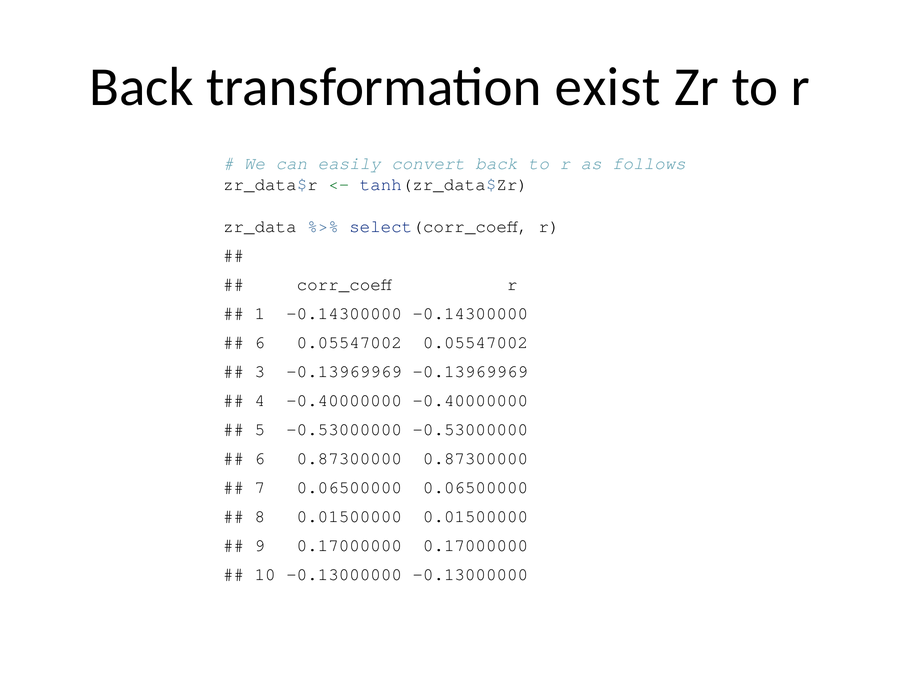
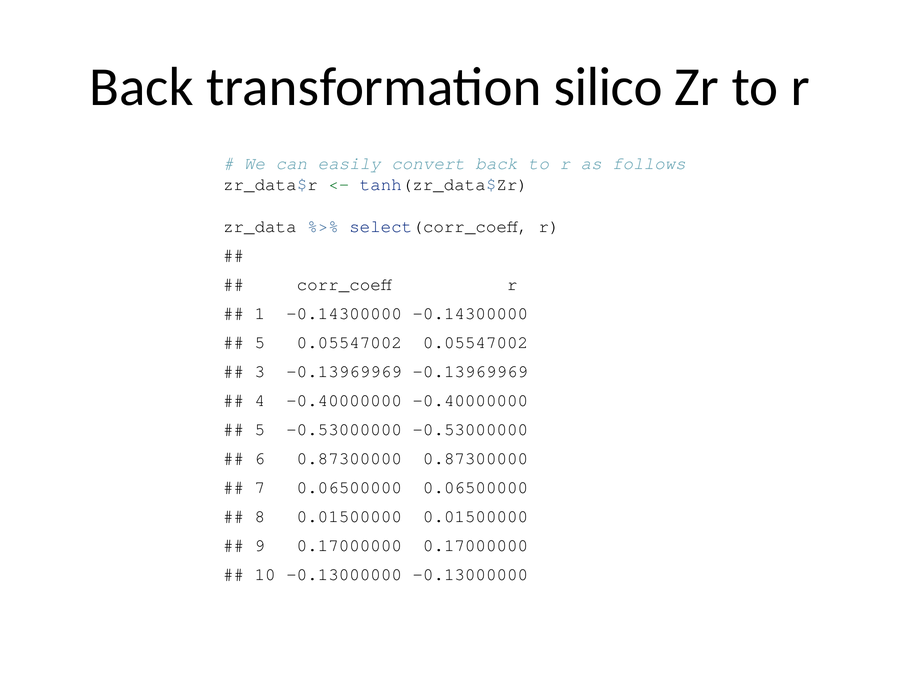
exist: exist -> silico (608, 87)
6: 6 -> 5 (260, 342)
